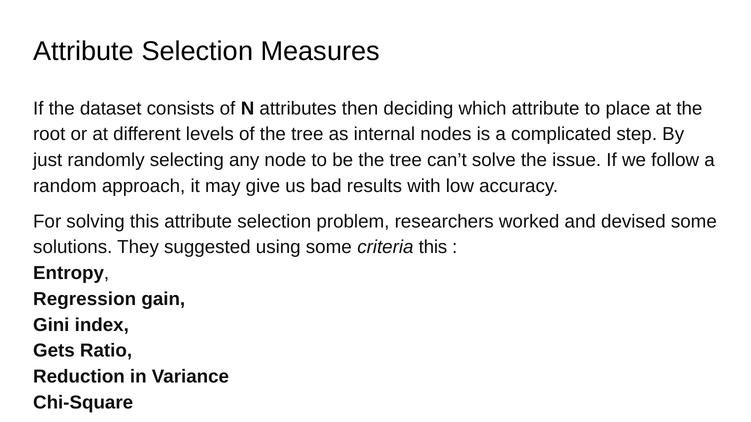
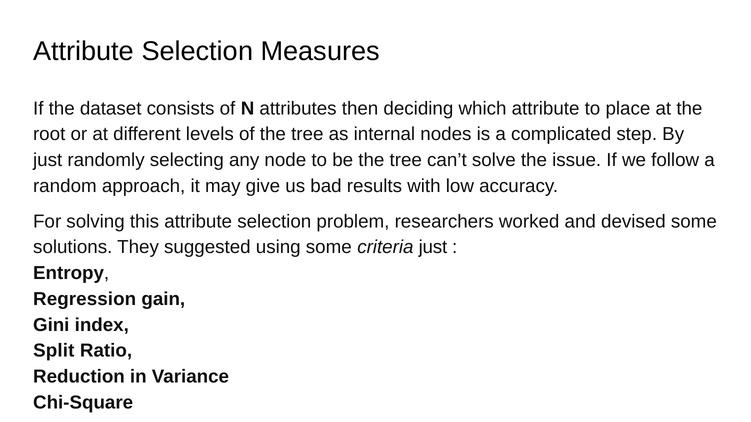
criteria this: this -> just (433, 247)
Gets: Gets -> Split (54, 351)
